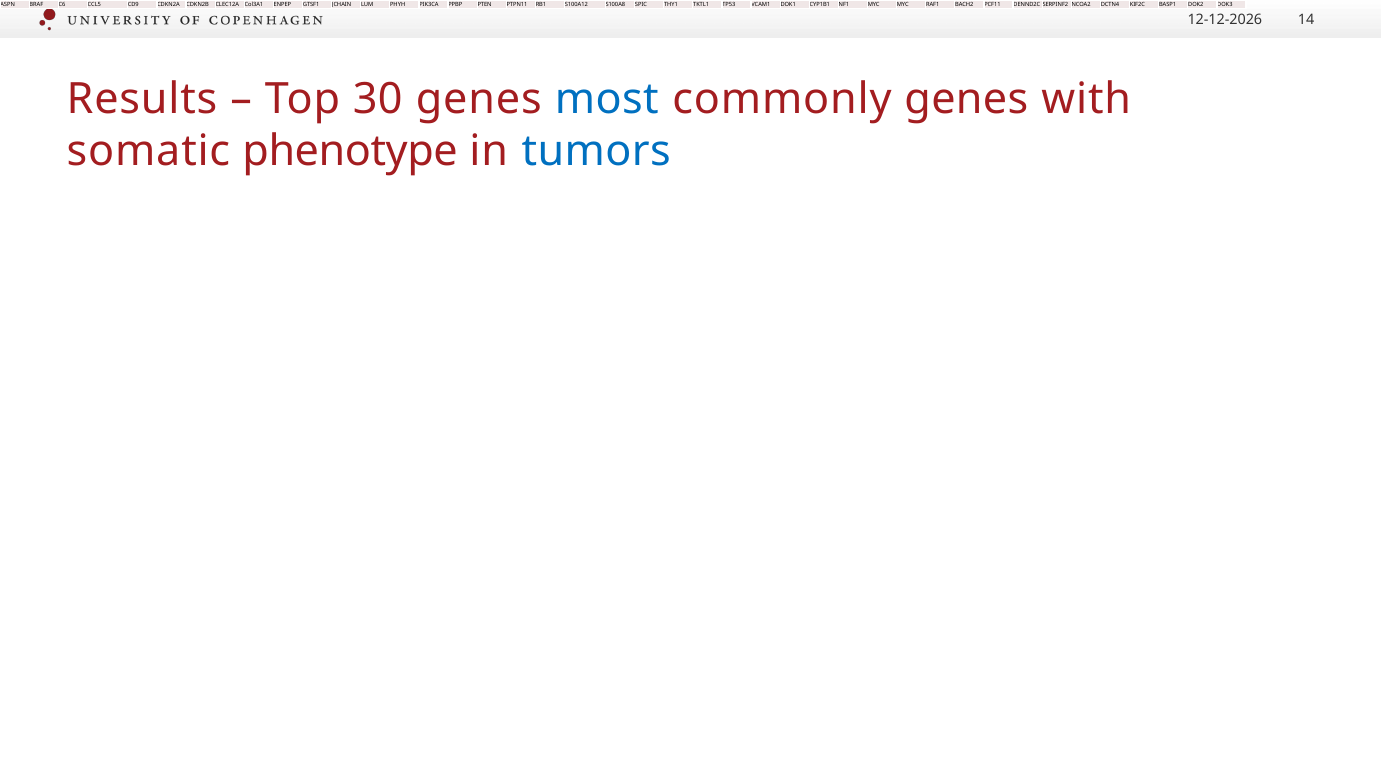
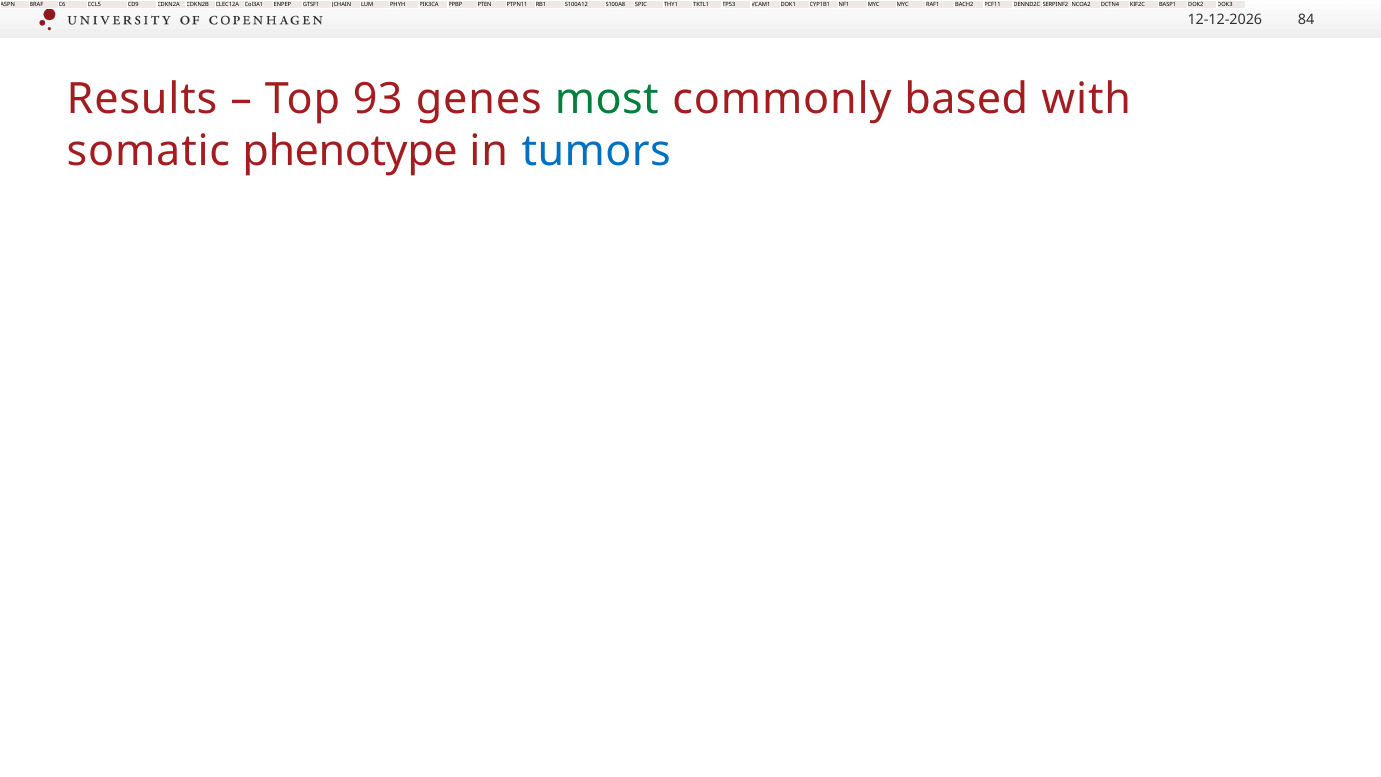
14: 14 -> 84 (1306, 20)
30: 30 -> 93 (378, 99)
most colour: blue -> green (607, 99)
commonly genes: genes -> based (966, 99)
